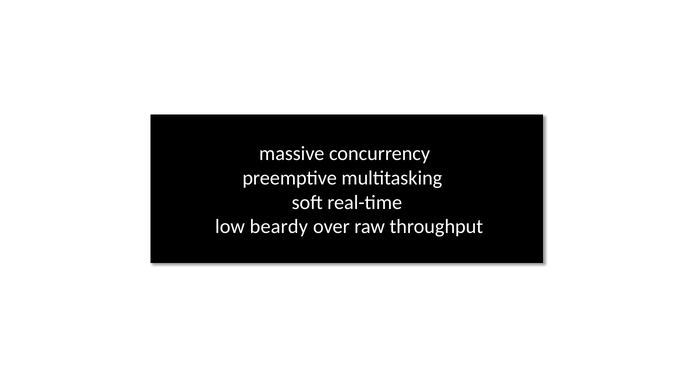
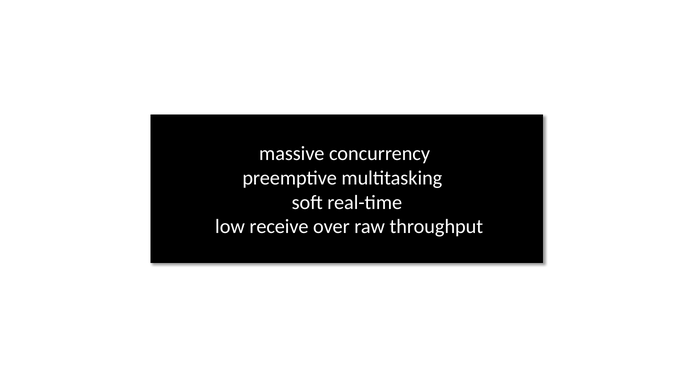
beardy: beardy -> receive (279, 227)
